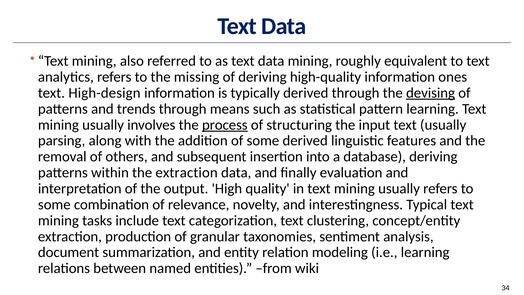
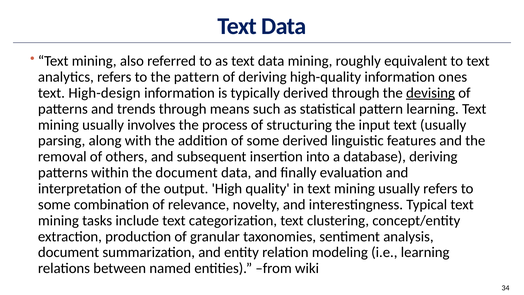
the missing: missing -> pattern (197, 77)
process underline: present -> none (225, 125)
the extraction: extraction -> document (187, 173)
